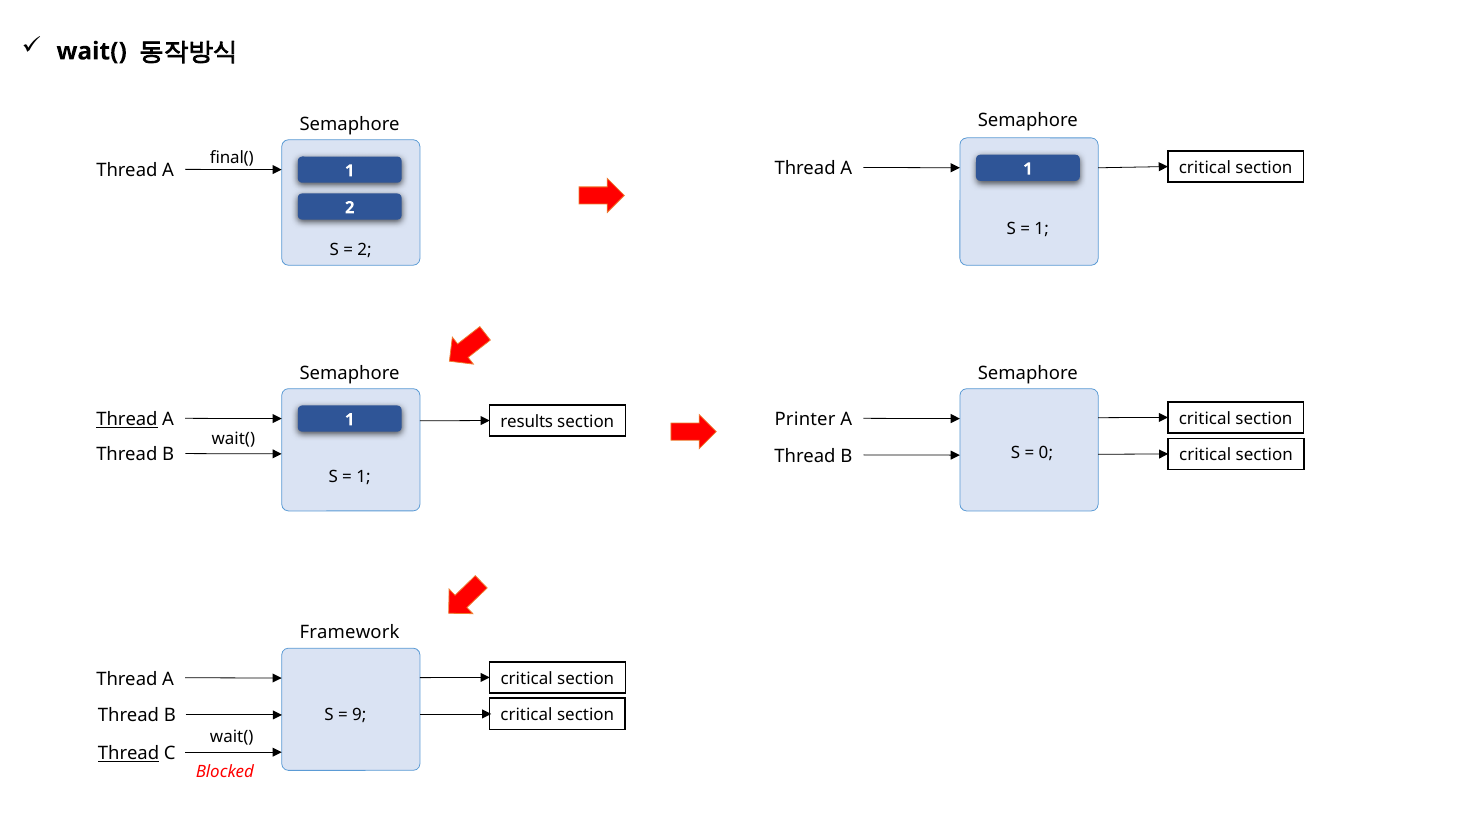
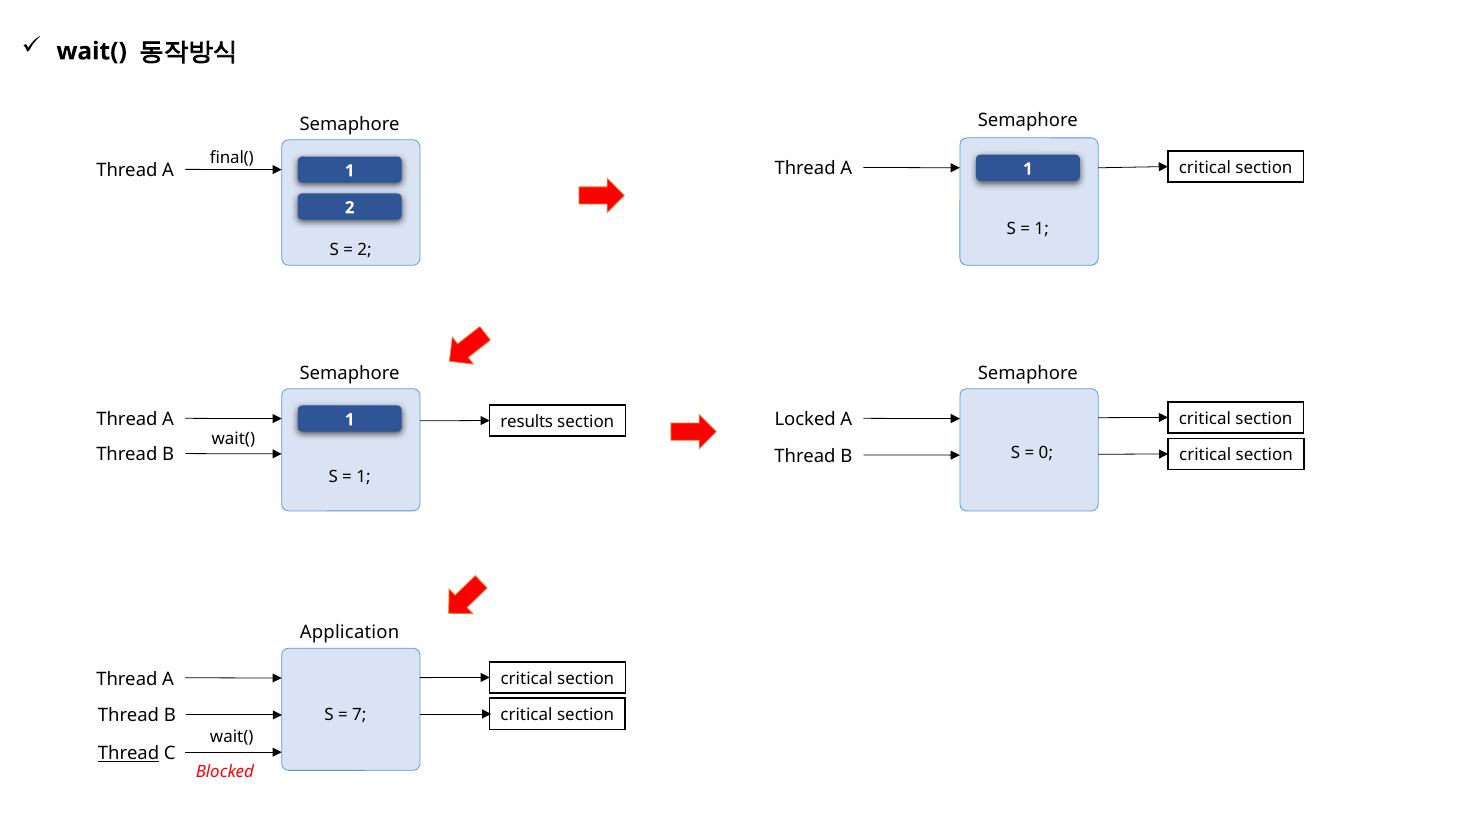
Thread underline: present -> none (127, 420)
Printer: Printer -> Locked (805, 420)
Framework: Framework -> Application (350, 633)
9: 9 -> 7 (359, 715)
